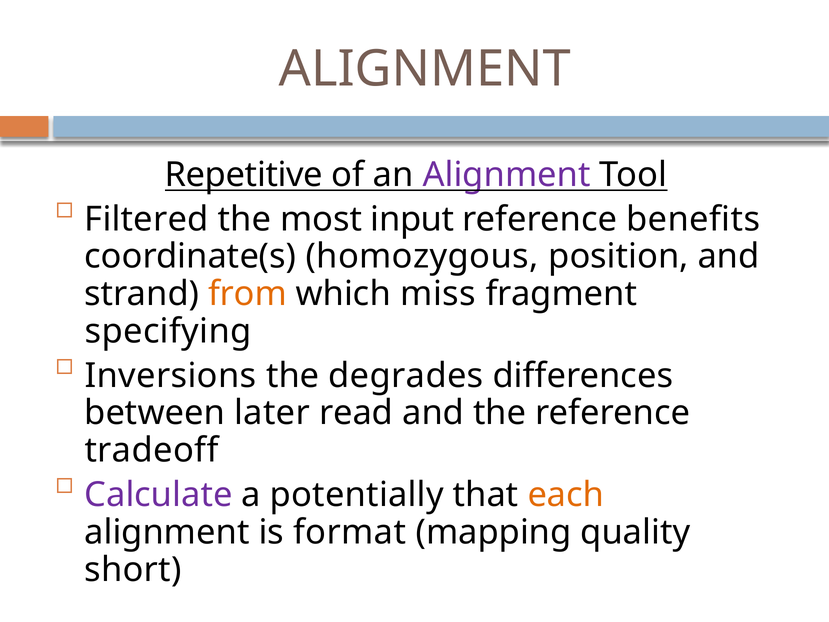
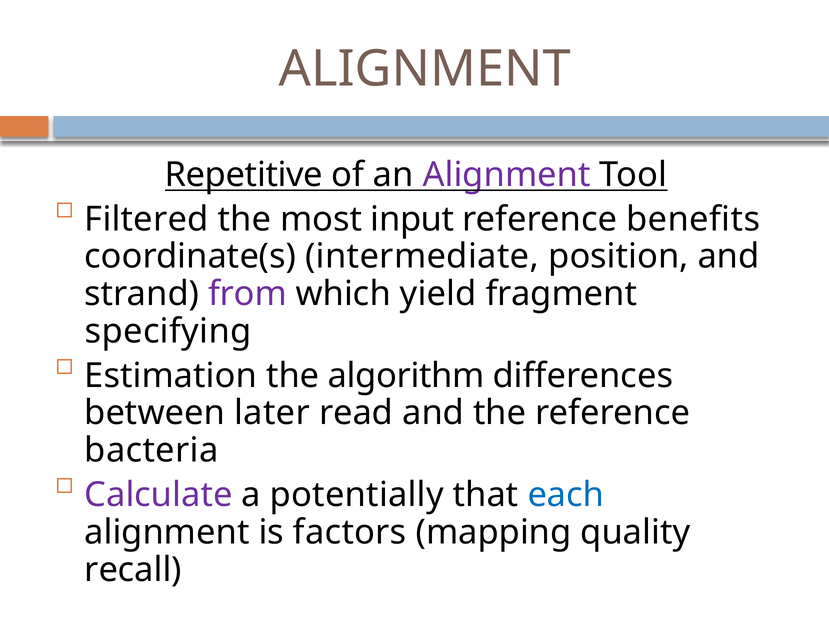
homozygous: homozygous -> intermediate (422, 256)
from colour: orange -> purple (247, 294)
miss: miss -> yield (438, 294)
Inversions: Inversions -> Estimation (171, 376)
degrades: degrades -> algorithm (406, 376)
tradeoff: tradeoff -> bacteria (151, 450)
each colour: orange -> blue (566, 495)
format: format -> factors (350, 532)
short: short -> recall (133, 569)
